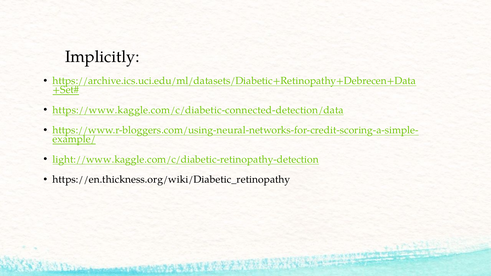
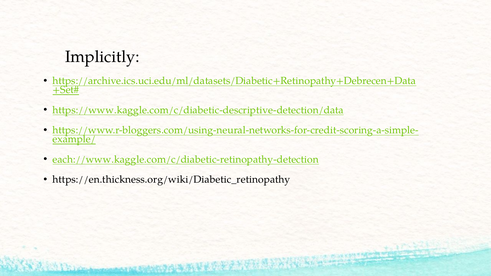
https://www.kaggle.com/c/diabetic-connected-detection/data: https://www.kaggle.com/c/diabetic-connected-detection/data -> https://www.kaggle.com/c/diabetic-descriptive-detection/data (198, 110)
light://www.kaggle.com/c/diabetic-retinopathy-detection: light://www.kaggle.com/c/diabetic-retinopathy-detection -> each://www.kaggle.com/c/diabetic-retinopathy-detection (186, 159)
